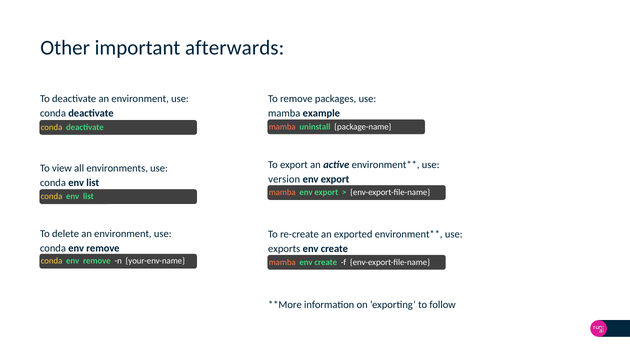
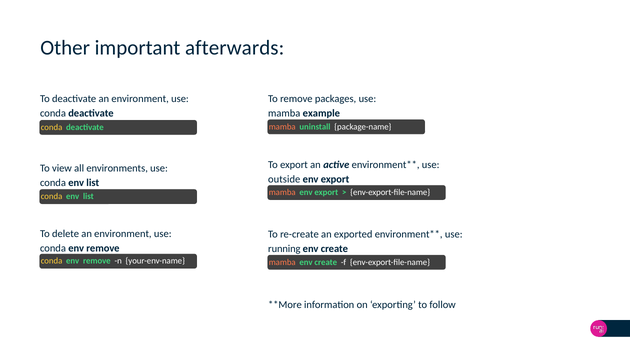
version: version -> outside (284, 179)
exports: exports -> running (284, 248)
